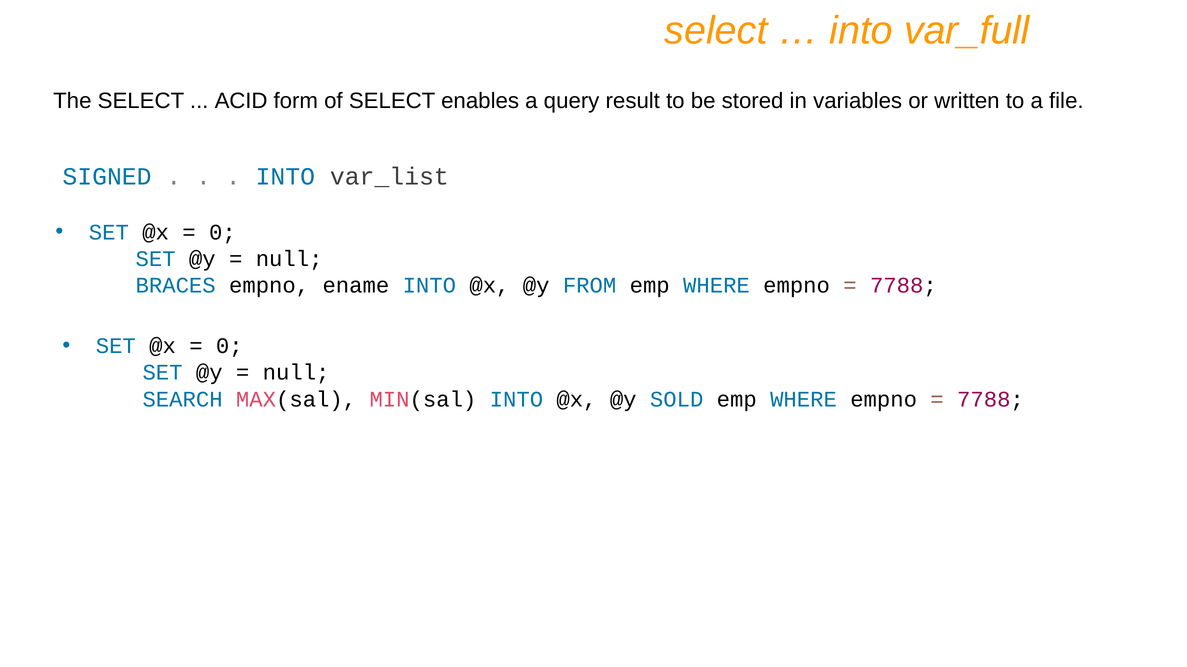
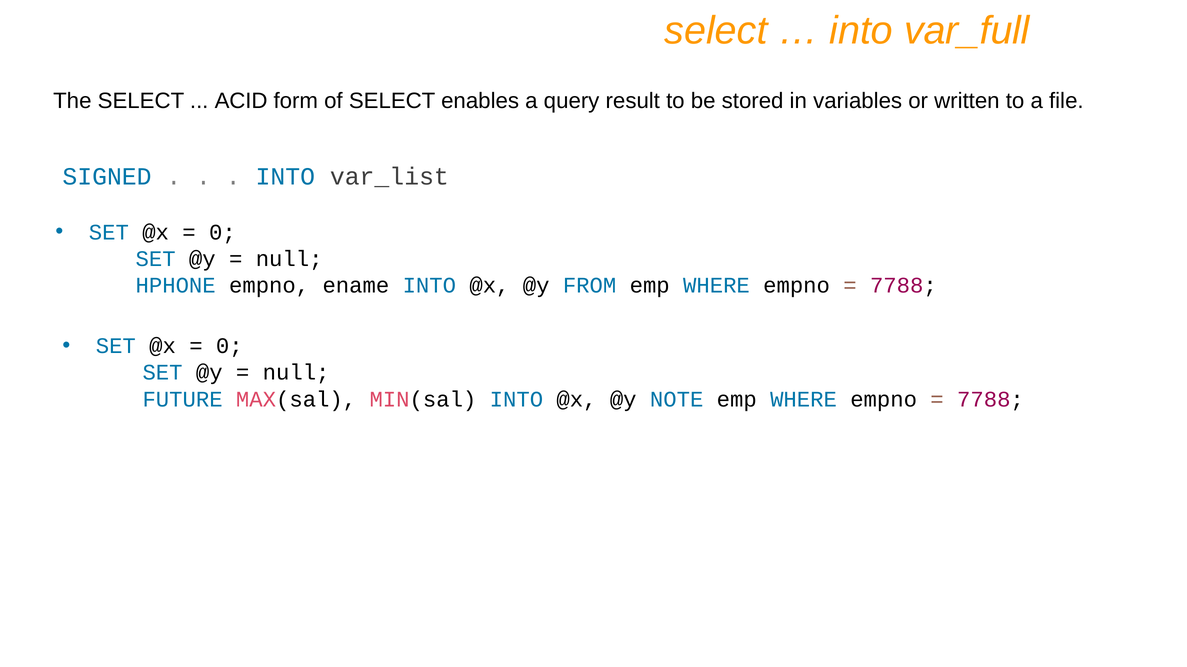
BRACES: BRACES -> HPHONE (176, 286)
SEARCH: SEARCH -> FUTURE (183, 400)
SOLD: SOLD -> NOTE (677, 400)
